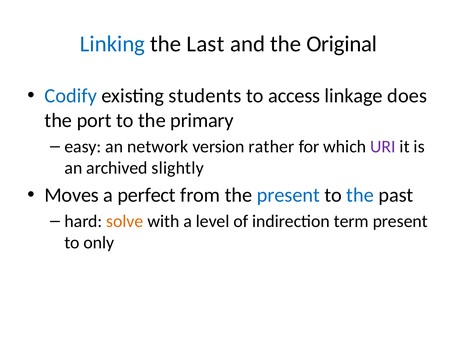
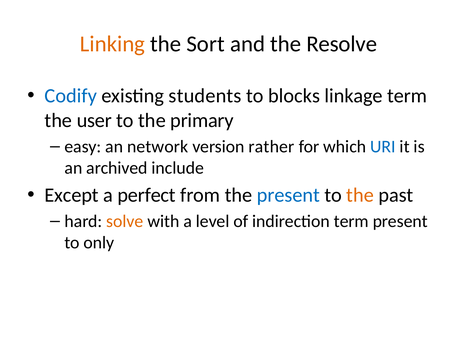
Linking colour: blue -> orange (112, 44)
Last: Last -> Sort (206, 44)
Original: Original -> Resolve (342, 44)
access: access -> blocks (294, 96)
linkage does: does -> term (407, 96)
port: port -> user (94, 120)
URI colour: purple -> blue (383, 146)
slightly: slightly -> include (178, 168)
Moves: Moves -> Except (72, 195)
the colour: blue -> orange (360, 195)
